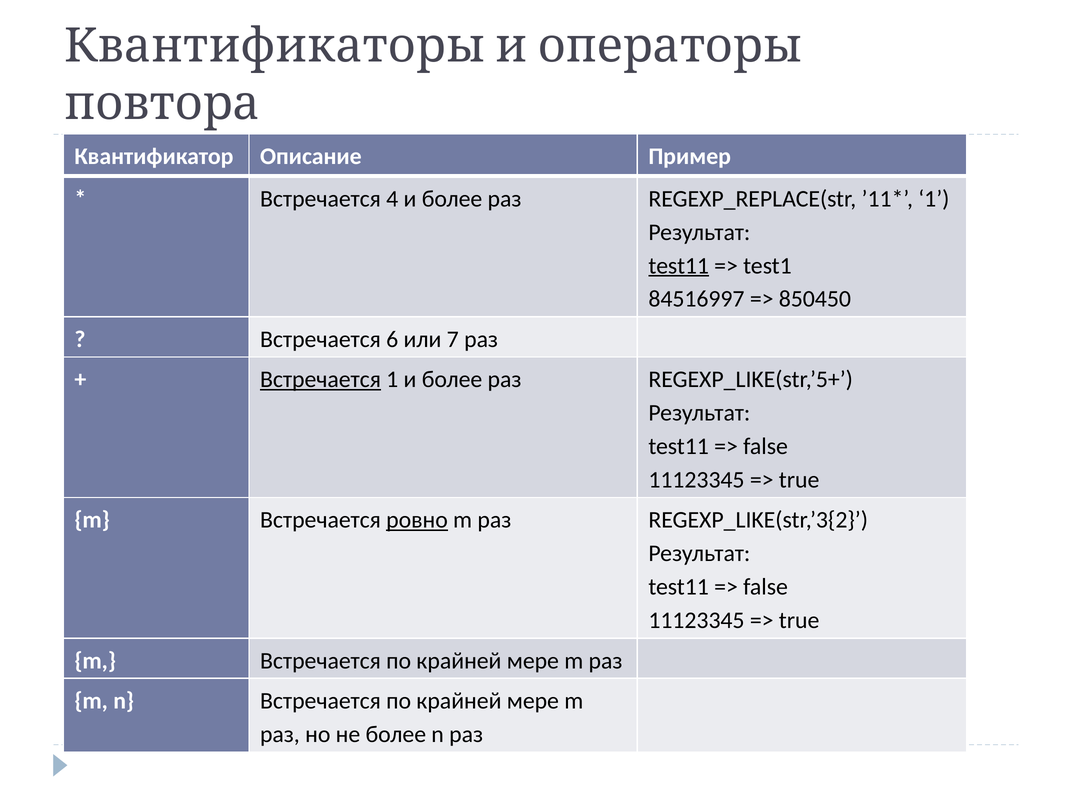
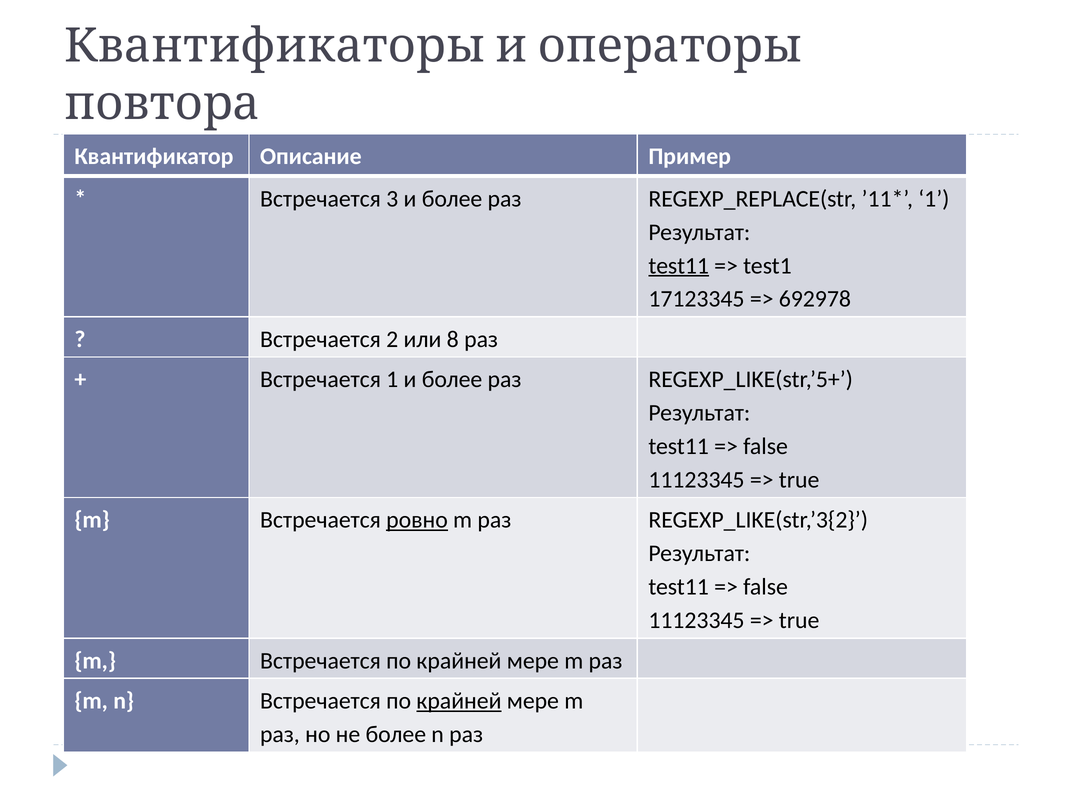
4: 4 -> 3 (392, 199)
84516997: 84516997 -> 17123345 (696, 299)
850450: 850450 -> 692978 (815, 299)
6: 6 -> 2 (392, 339)
7: 7 -> 8 (453, 339)
Встречается underline: present -> none (321, 380)
крайней underline: none -> present (459, 701)
